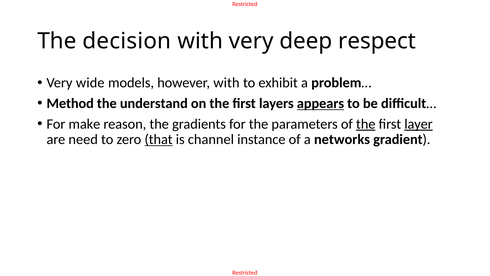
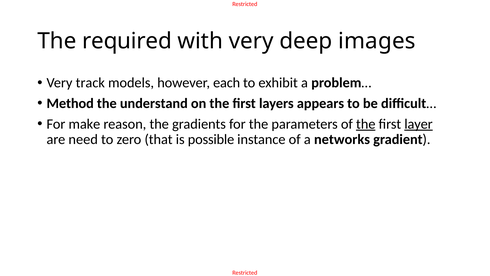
decision: decision -> required (127, 41)
respect: respect -> images (377, 41)
wide: wide -> track (90, 83)
however with: with -> each (227, 83)
appears underline: present -> none (320, 103)
that underline: present -> none (159, 139)
channel: channel -> possible (211, 139)
